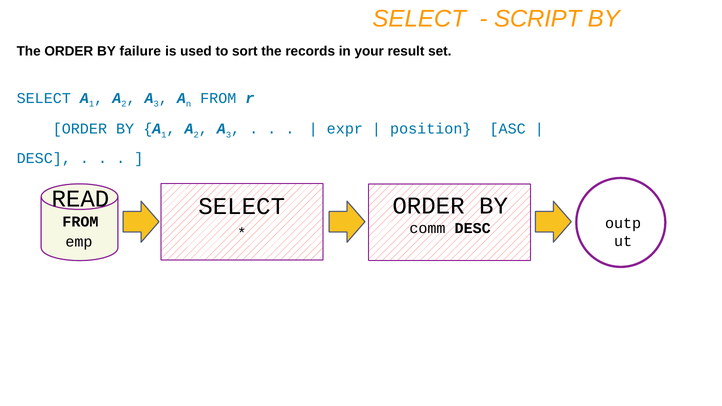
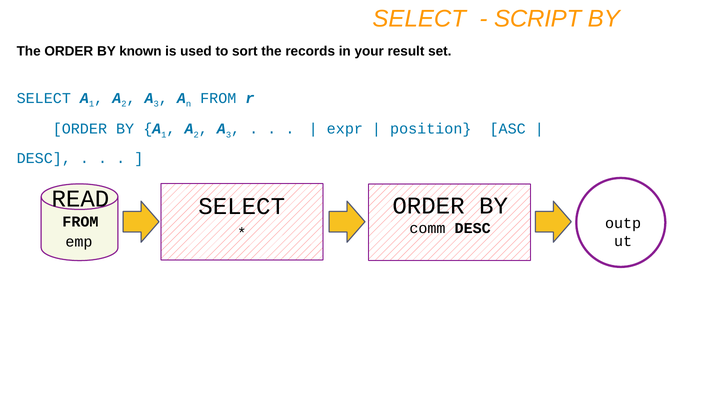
failure: failure -> known (140, 52)
